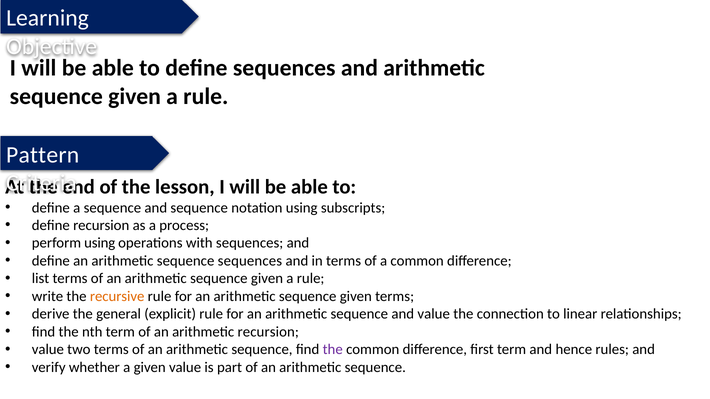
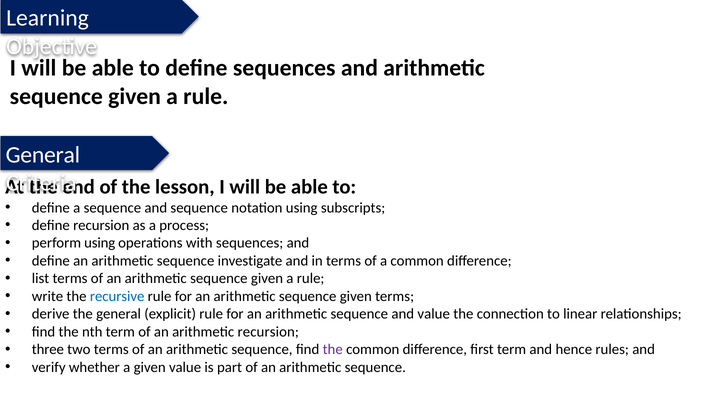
Pattern: Pattern -> General (43, 155)
sequence sequences: sequences -> investigate (250, 261)
recursive colour: orange -> blue (117, 297)
value: value -> three (48, 350)
